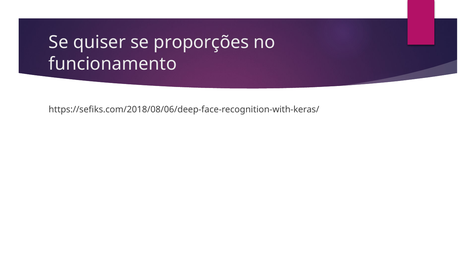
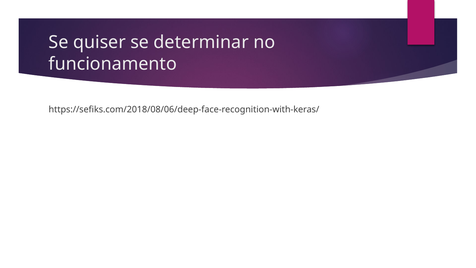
proporções: proporções -> determinar (201, 42)
